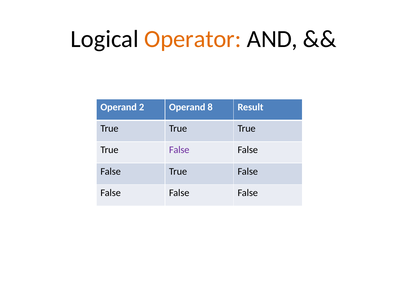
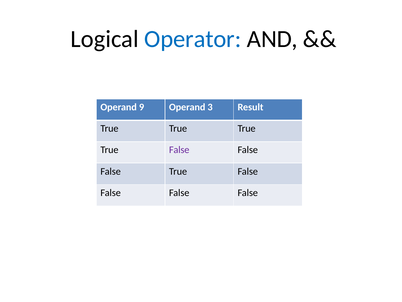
Operator colour: orange -> blue (193, 39)
2: 2 -> 9 (142, 107)
8: 8 -> 3 (210, 107)
